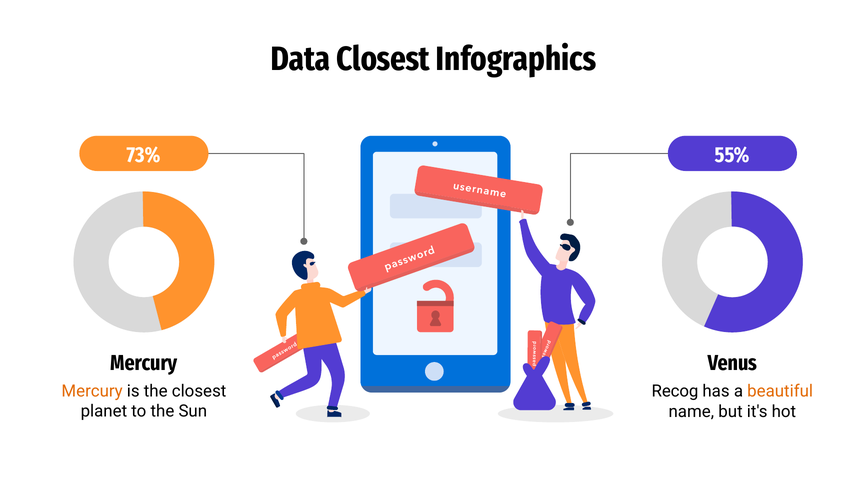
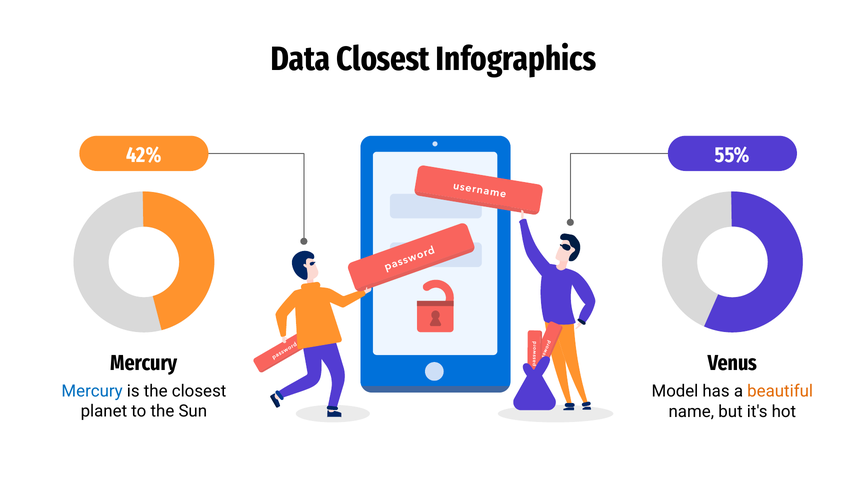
73%: 73% -> 42% (144, 155)
Mercury colour: orange -> blue (92, 391)
Recog: Recog -> Model (675, 391)
